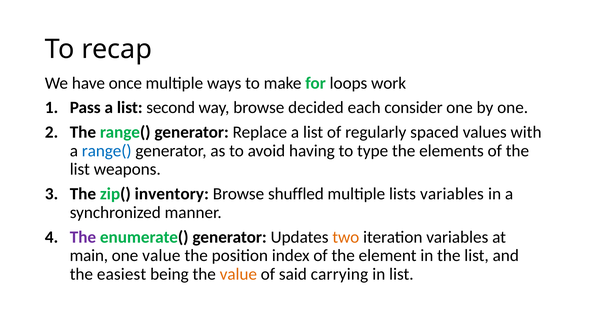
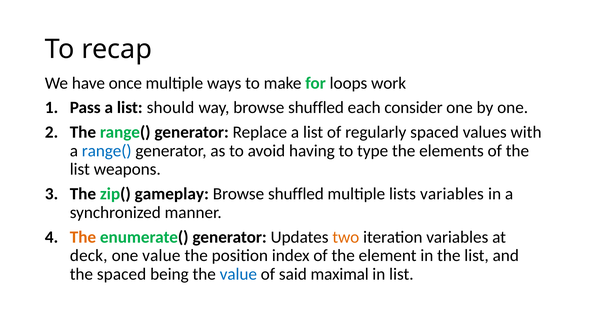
second: second -> should (171, 108)
way browse decided: decided -> shuffled (316, 108)
inventory: inventory -> gameplay (172, 194)
The colour: purple -> orange (83, 237)
main: main -> deck (89, 256)
the easiest: easiest -> spaced (122, 274)
value colour: orange -> blue (238, 274)
carrying: carrying -> maximal (340, 274)
